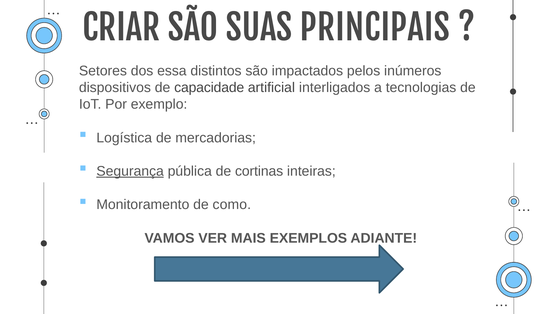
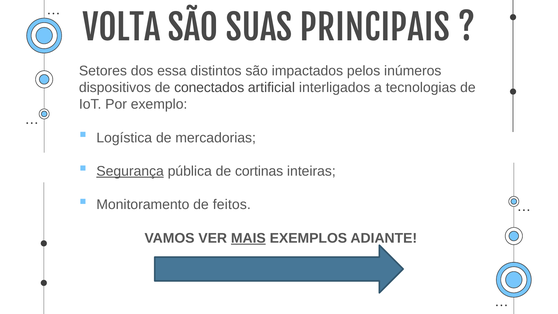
CRIAR: CRIAR -> VOLTA (121, 29)
capacidade: capacidade -> conectados (209, 87)
como: como -> feitos (232, 205)
MAIS underline: none -> present (248, 238)
